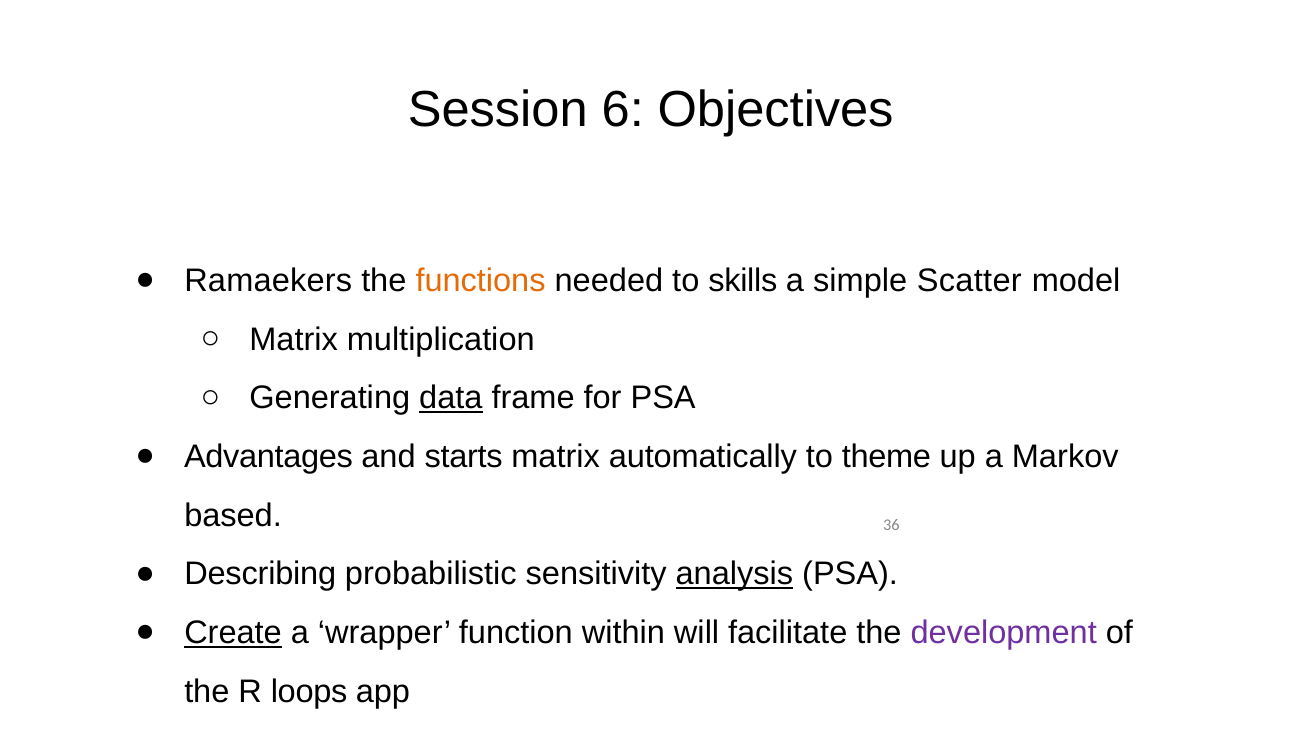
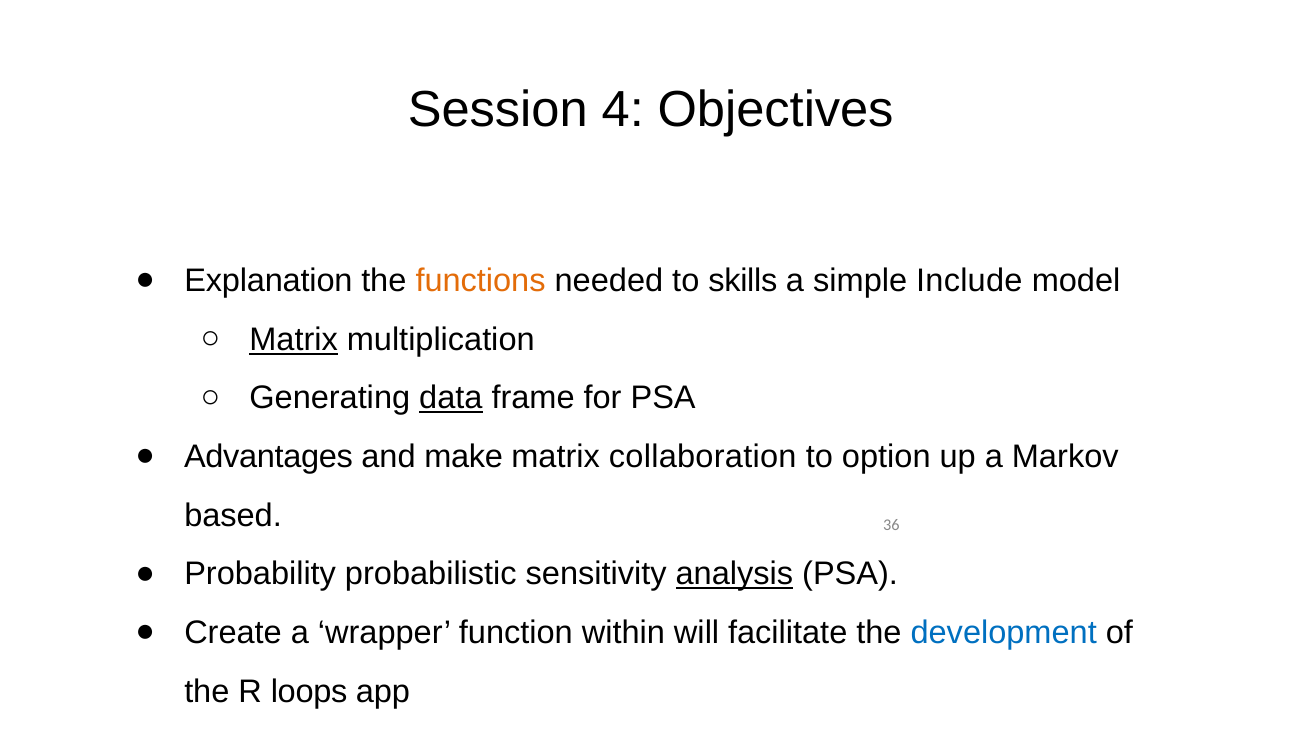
6: 6 -> 4 (623, 109)
Ramaekers: Ramaekers -> Explanation (268, 281)
Scatter: Scatter -> Include (969, 281)
Matrix underline: none -> present (294, 339)
starts: starts -> make (464, 456)
automatically: automatically -> collaboration (703, 456)
theme: theme -> option (886, 456)
Describing: Describing -> Probability (260, 574)
Create underline: present -> none (233, 632)
development colour: purple -> blue (1004, 632)
